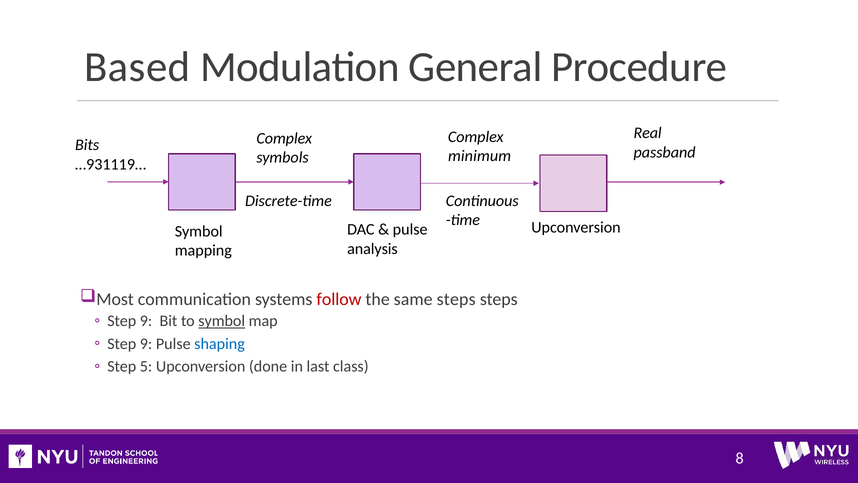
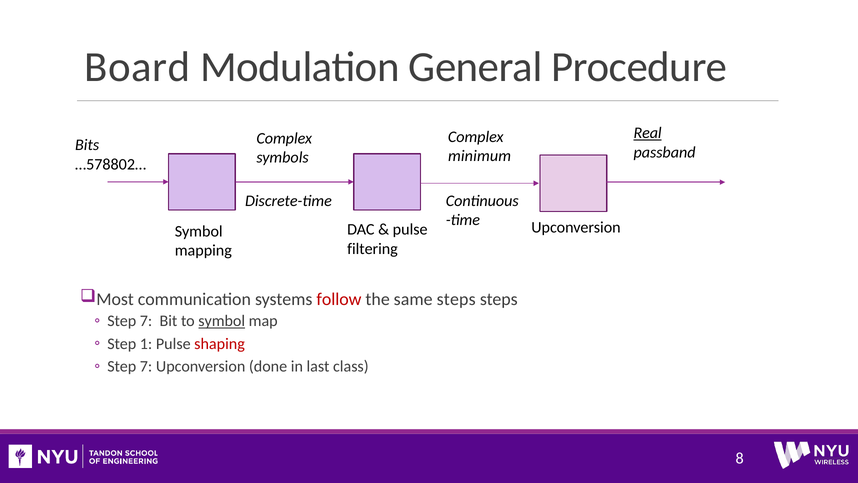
Based: Based -> Board (137, 67)
Real underline: none -> present (648, 133)
…931119…: …931119… -> …578802… (111, 164)
analysis: analysis -> filtering (372, 249)
9: 9 -> 7 (146, 321)
9: 9 -> 1 (146, 344)
shaping colour: blue -> red (220, 344)
5: 5 -> 7 (146, 366)
